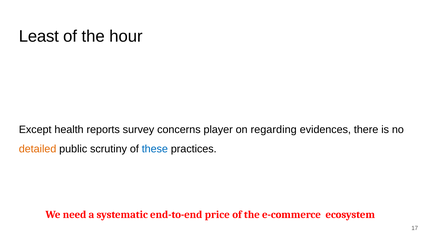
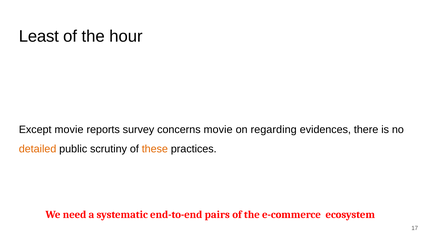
Except health: health -> movie (69, 130)
concerns player: player -> movie (218, 130)
these colour: blue -> orange (155, 149)
price: price -> pairs (217, 214)
